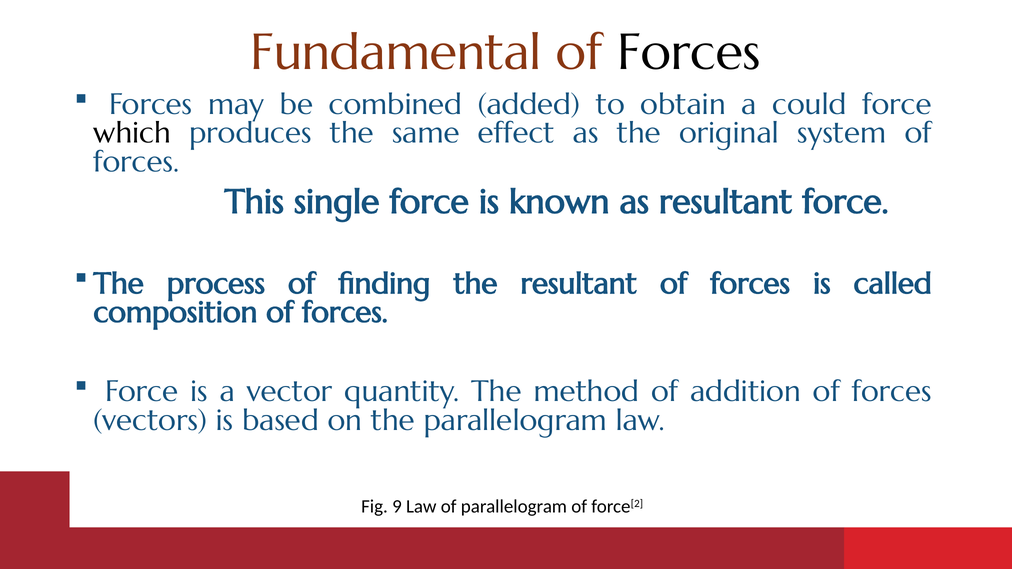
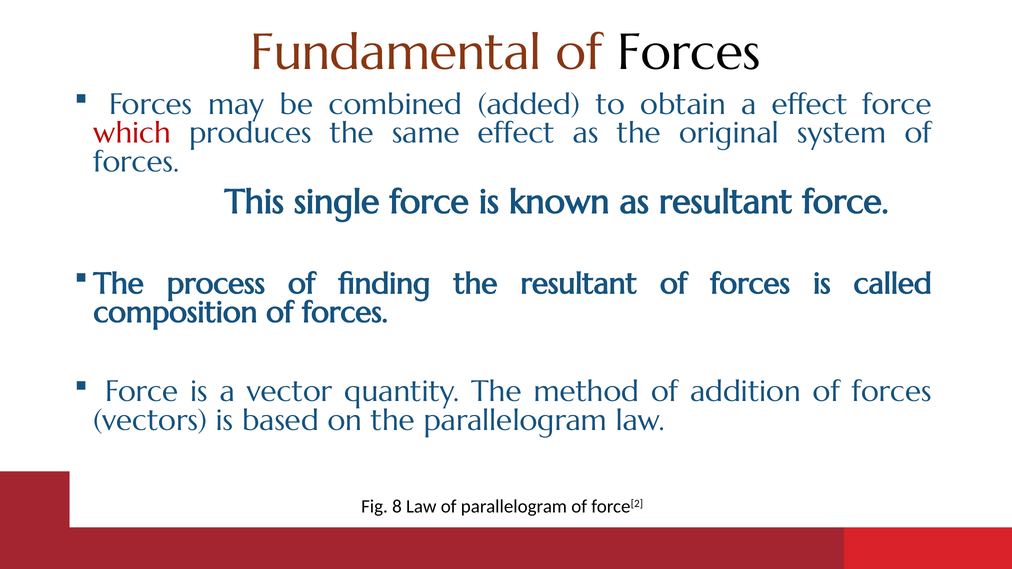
a could: could -> effect (810, 104)
which colour: black -> red (132, 133)
9: 9 -> 8 (397, 507)
